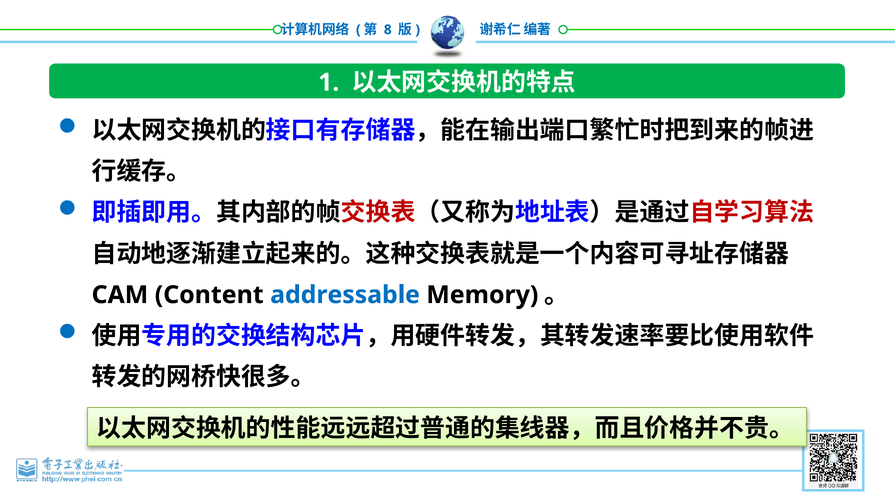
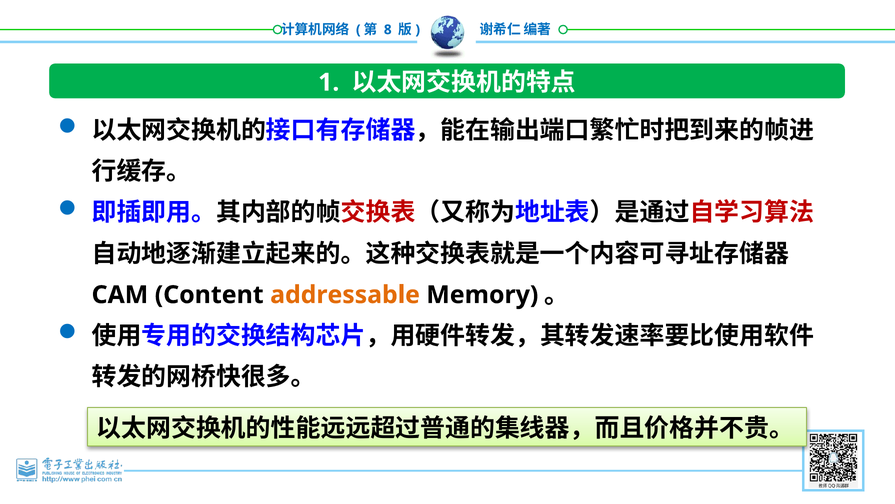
addressable colour: blue -> orange (345, 295)
